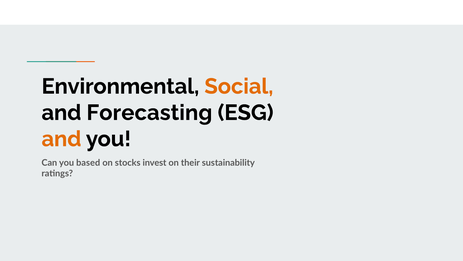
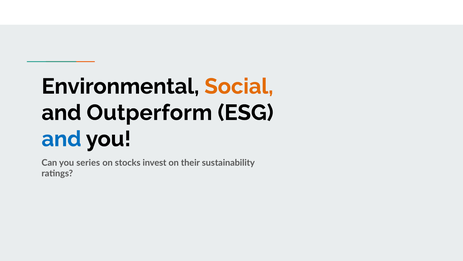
Forecasting: Forecasting -> Outperform (149, 112)
and colour: orange -> blue (61, 139)
based: based -> series (88, 162)
